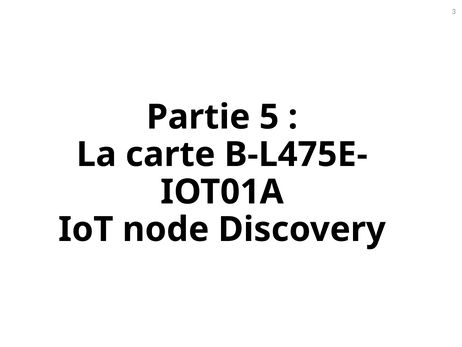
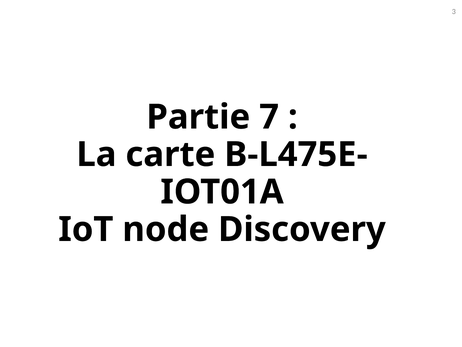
5: 5 -> 7 (269, 117)
